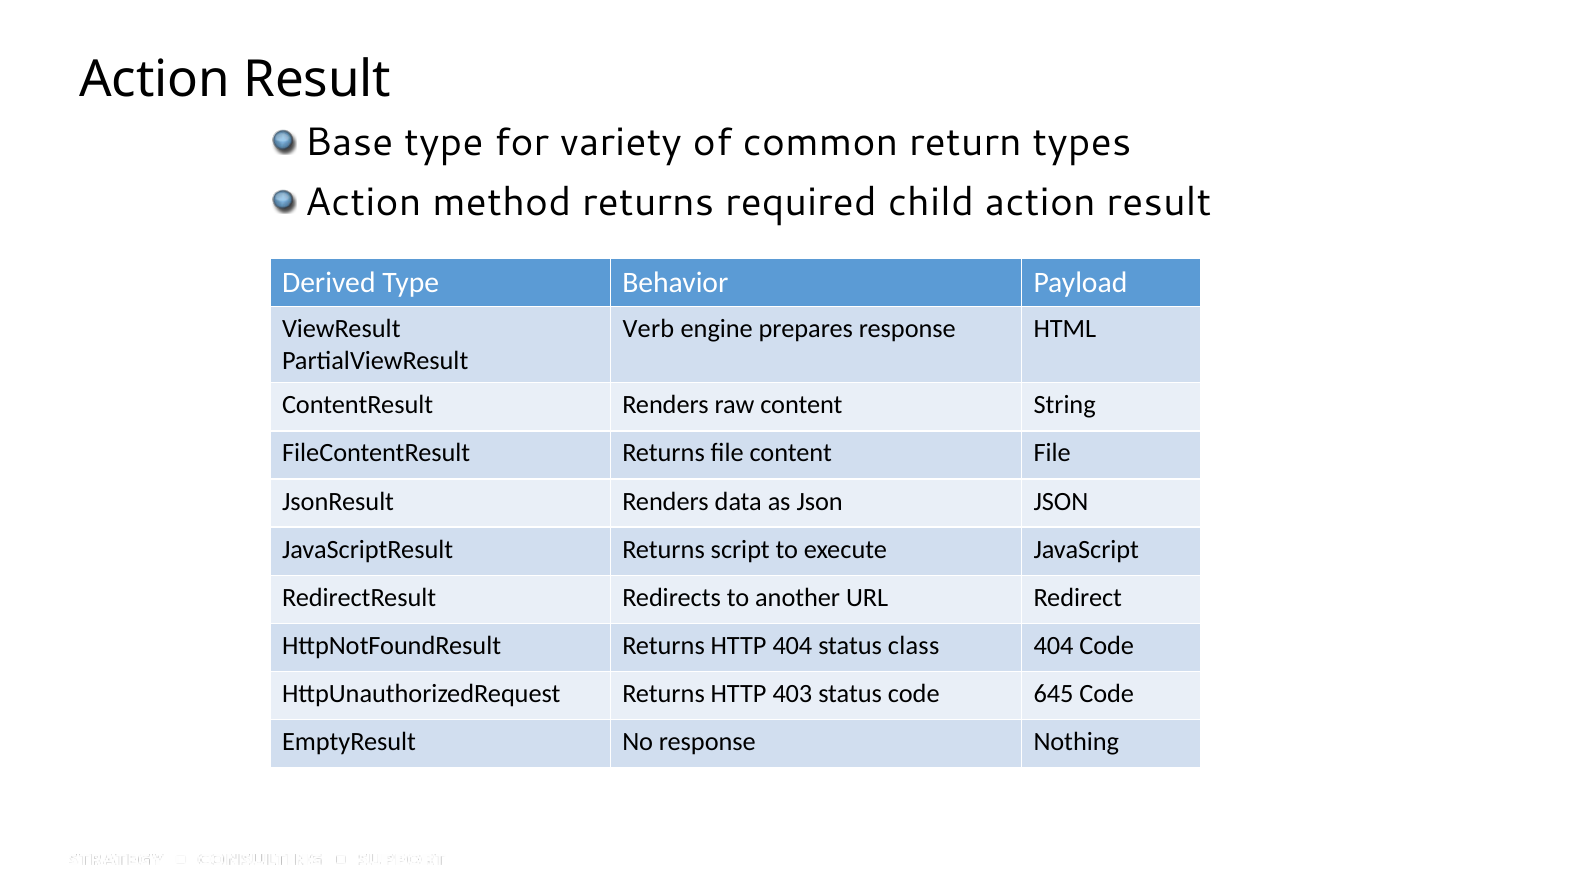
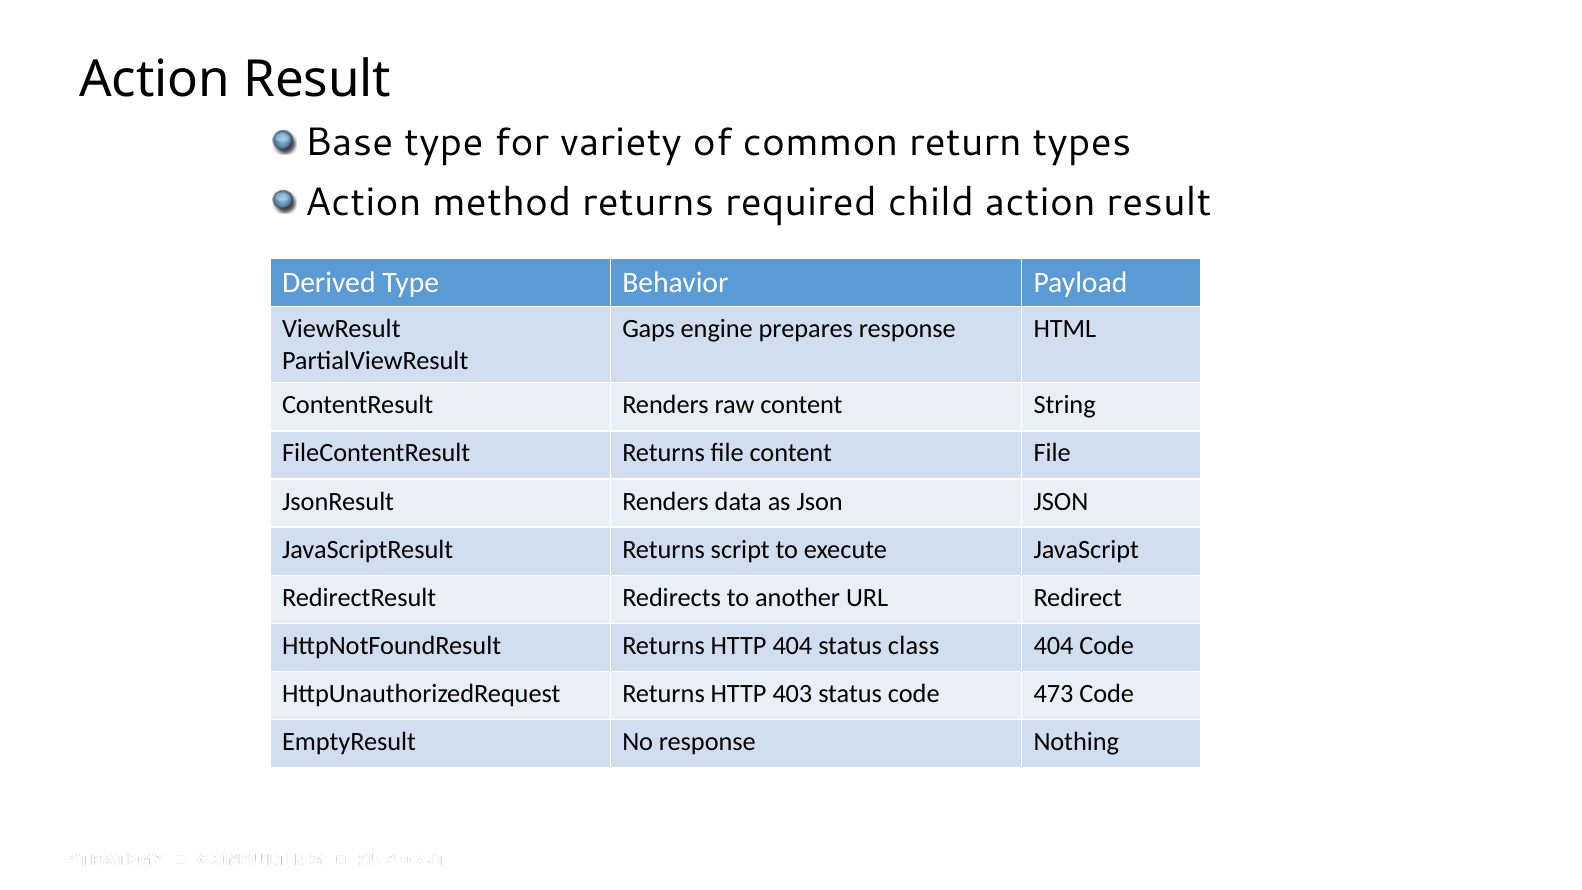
Verb: Verb -> Gaps (649, 329)
645: 645 -> 473 (1053, 694)
